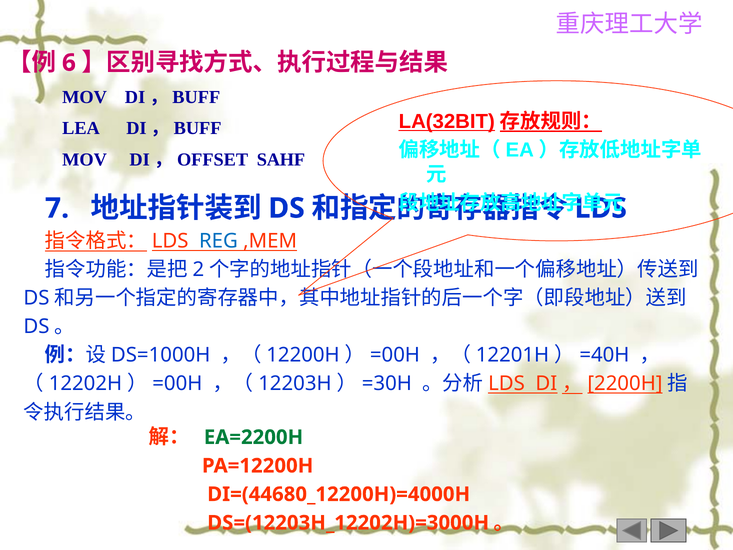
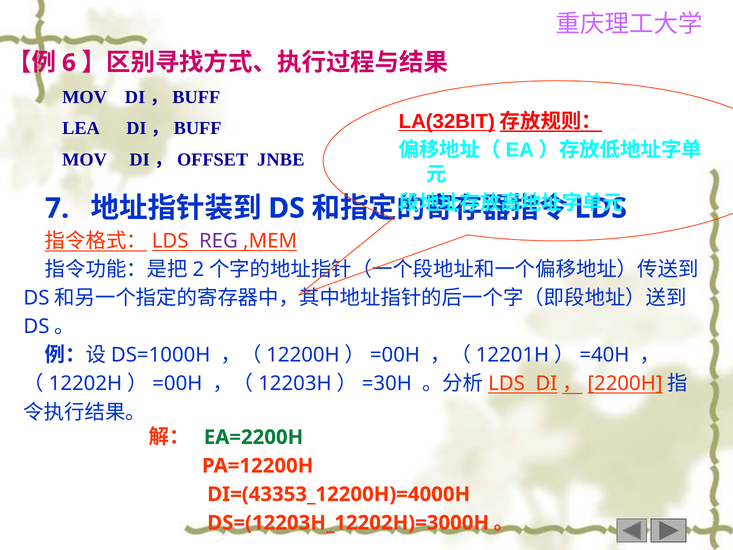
SAHF: SAHF -> JNBE (281, 159)
REG colour: blue -> purple (218, 241)
DI=(44680_12200H)=4000H: DI=(44680_12200H)=4000H -> DI=(43353_12200H)=4000H (339, 494)
